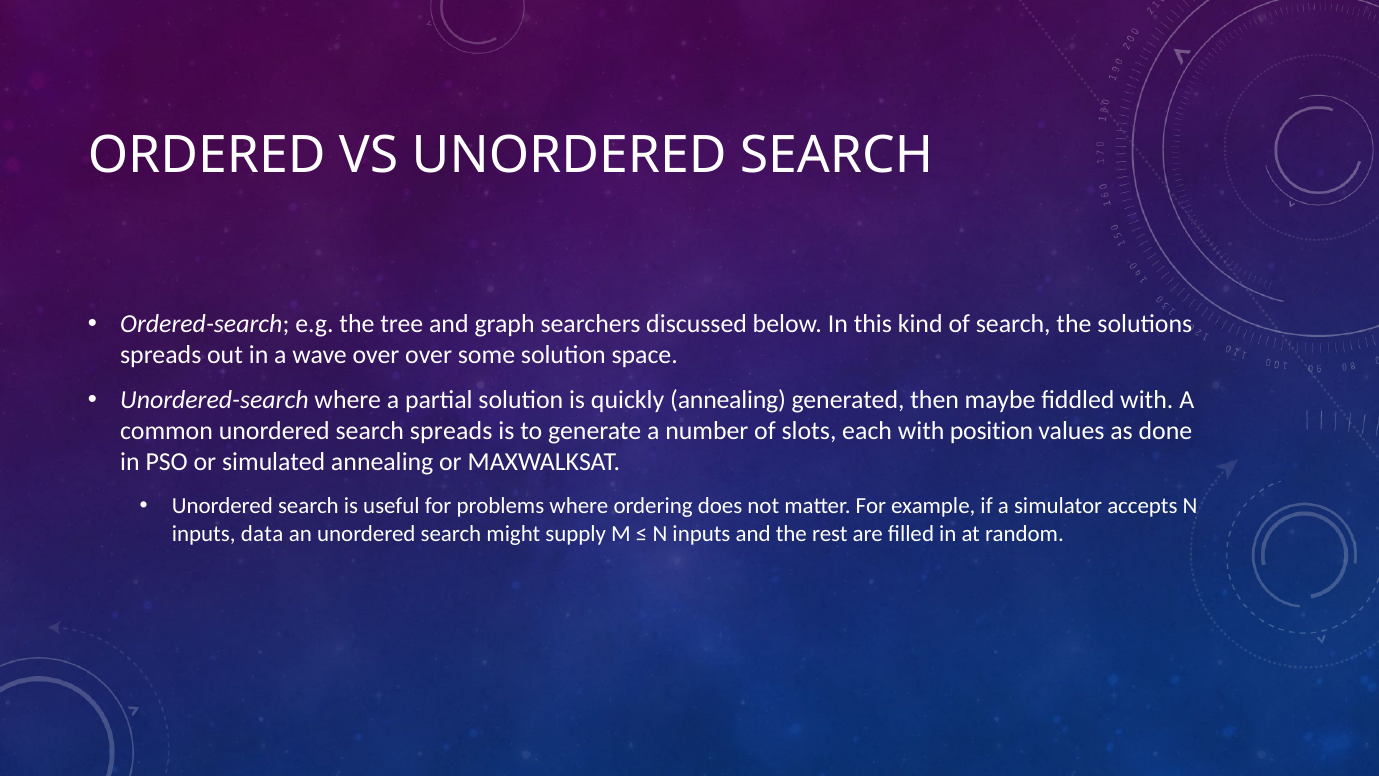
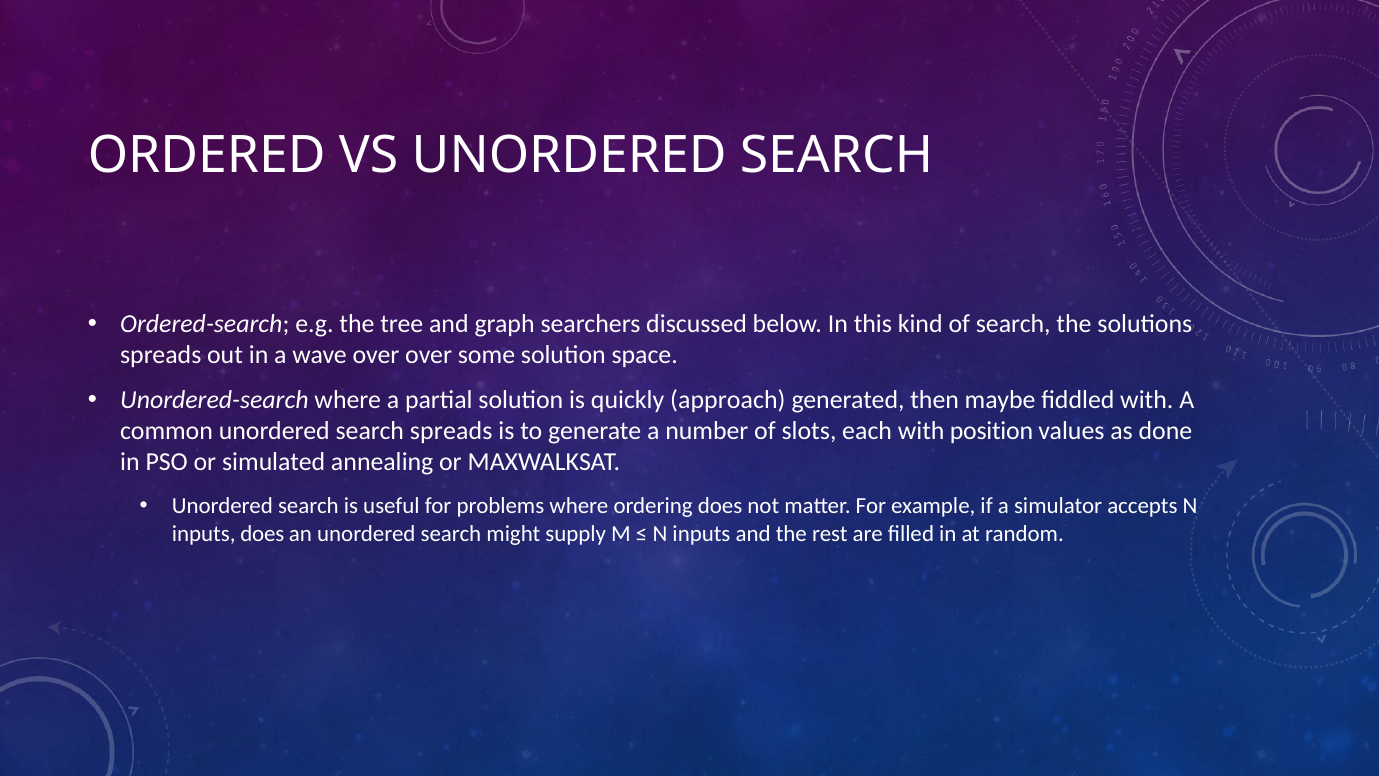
quickly annealing: annealing -> approach (728, 400)
inputs data: data -> does (262, 533)
